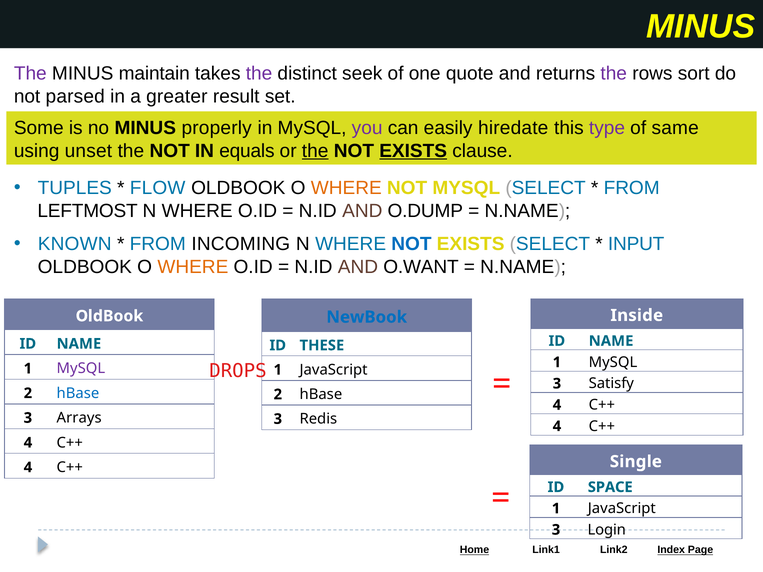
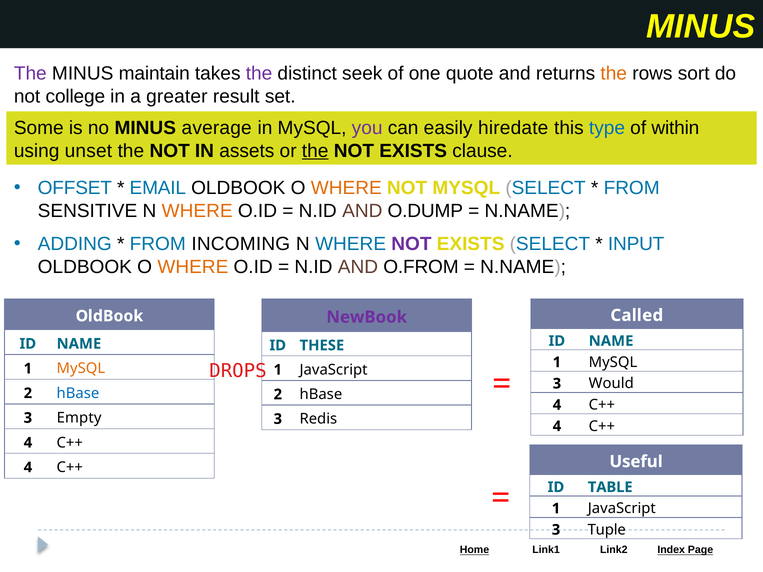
the colour: purple -> orange (614, 74)
parsed: parsed -> college (75, 97)
properly: properly -> average (217, 128)
type colour: purple -> blue (607, 128)
same: same -> within (675, 128)
equals: equals -> assets (247, 151)
EXISTS underline: present -> none (413, 151)
TUPLES: TUPLES -> OFFSET (75, 188)
FLOW: FLOW -> EMAIL (158, 188)
LEFTMOST: LEFTMOST -> SENSITIVE (87, 211)
WHERE colour: black -> orange (197, 211)
KNOWN: KNOWN -> ADDING (75, 244)
NOT colour: blue -> purple (411, 244)
O.WANT: O.WANT -> O.FROM (421, 267)
Inside: Inside -> Called (637, 316)
NewBook colour: blue -> purple (367, 317)
MySQL colour: purple -> orange (81, 369)
Satisfy: Satisfy -> Would (611, 384)
Arrays: Arrays -> Empty (79, 418)
Single: Single -> Useful (636, 462)
SPACE: SPACE -> TABLE (610, 487)
Login: Login -> Tuple (607, 530)
